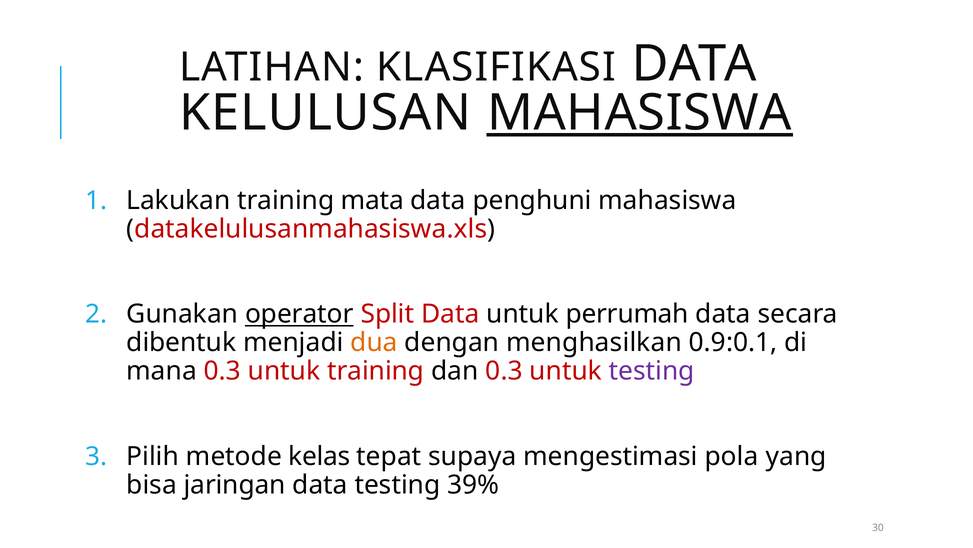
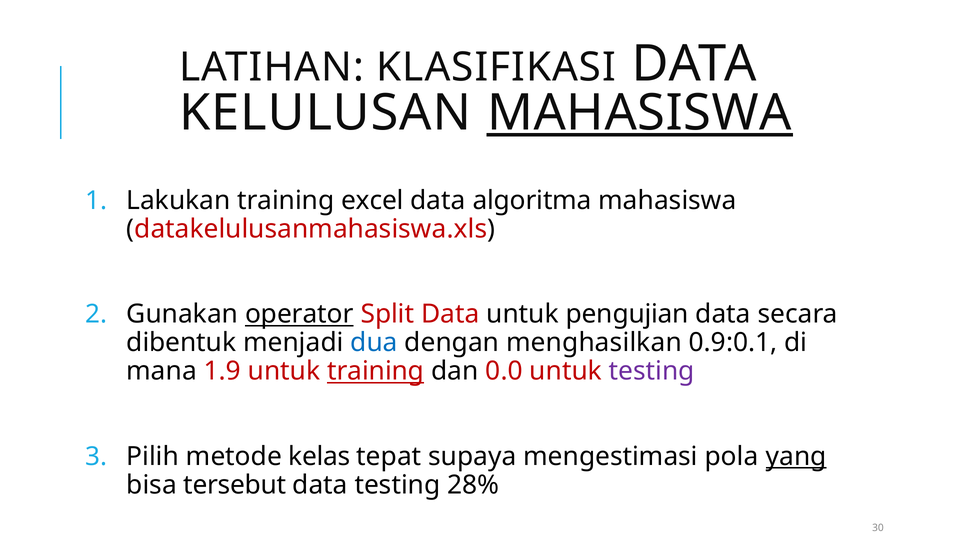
mata: mata -> excel (372, 200)
penghuni: penghuni -> algoritma (532, 200)
perrumah: perrumah -> pengujian (627, 314)
dua colour: orange -> blue (374, 342)
mana 0.3: 0.3 -> 1.9 (222, 371)
training underline: none -> present (376, 371)
dan 0.3: 0.3 -> 0.0 (504, 371)
yang underline: none -> present (796, 456)
jaringan: jaringan -> tersebut (235, 484)
39%: 39% -> 28% (473, 484)
